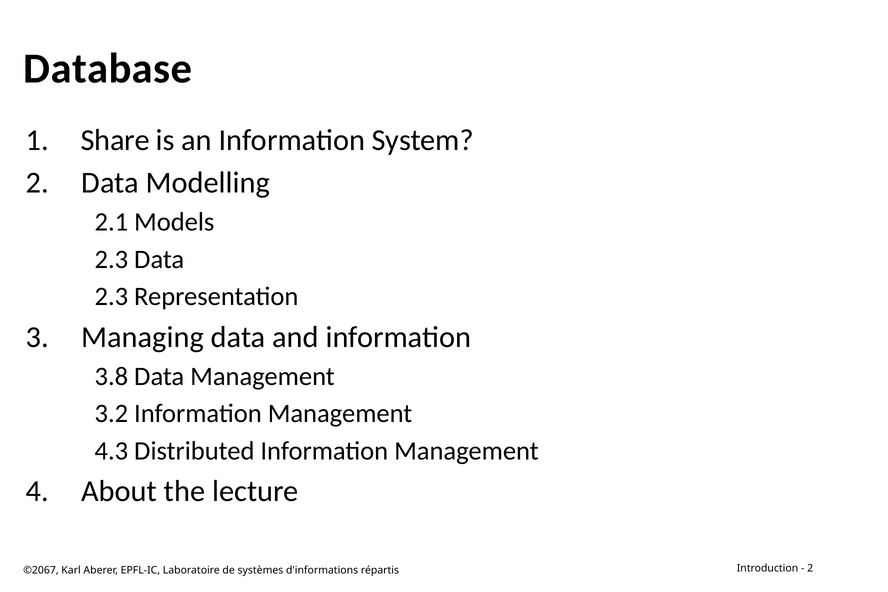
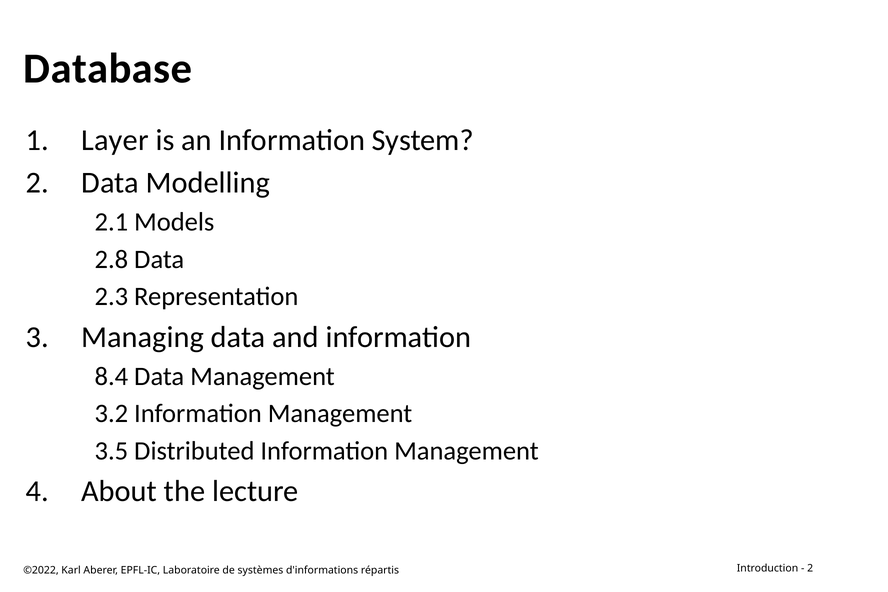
Share: Share -> Layer (115, 140)
2.3: 2.3 -> 2.8 (111, 259)
3.8: 3.8 -> 8.4 (111, 376)
4.3: 4.3 -> 3.5 (111, 451)
©2067: ©2067 -> ©2022 (41, 570)
